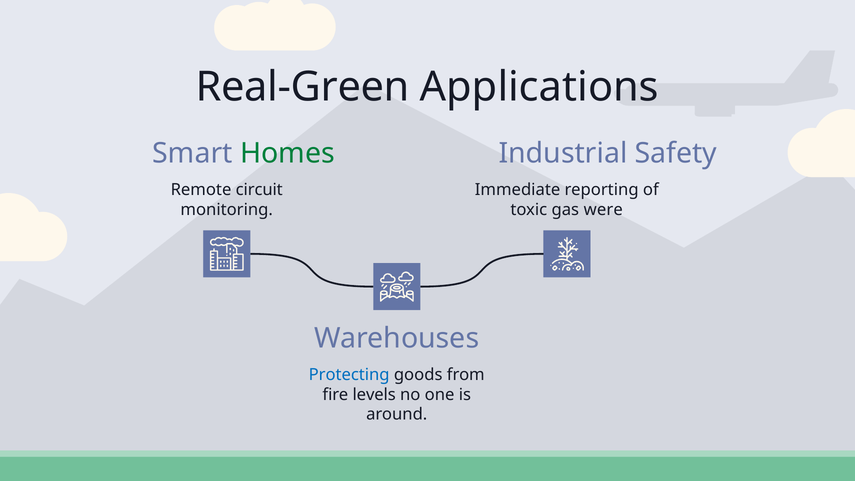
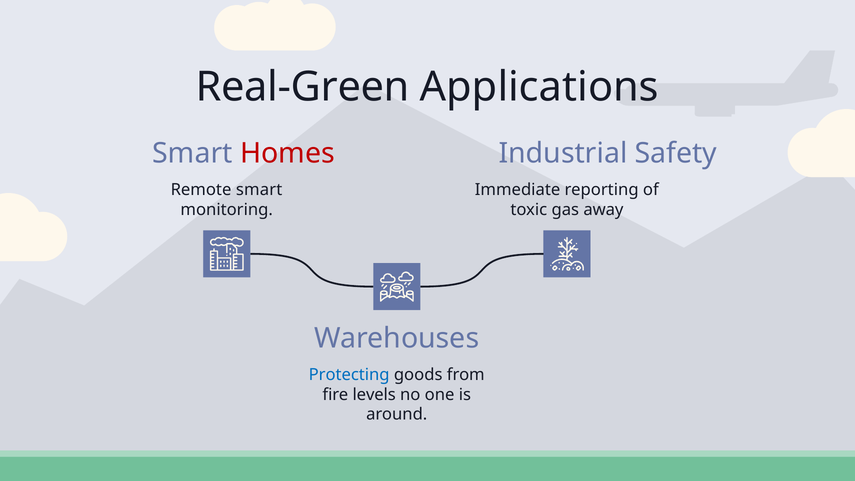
Homes colour: green -> red (287, 153)
Remote circuit: circuit -> smart (259, 190)
were: were -> away (603, 210)
